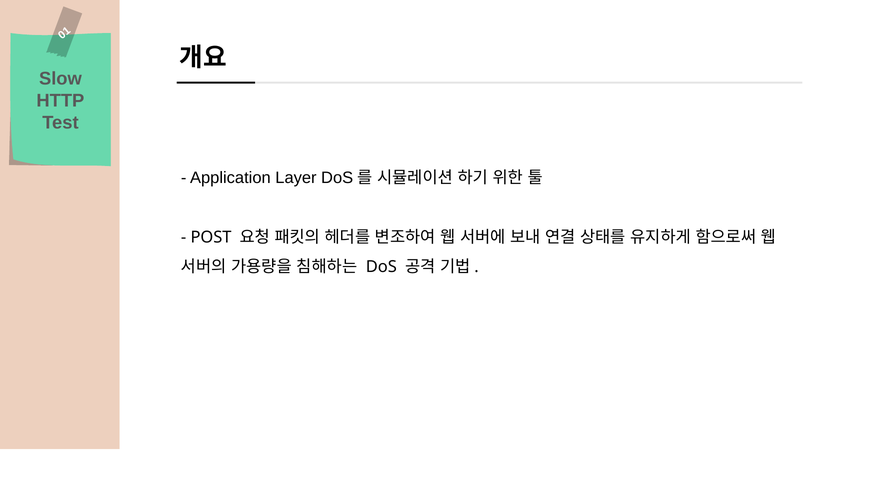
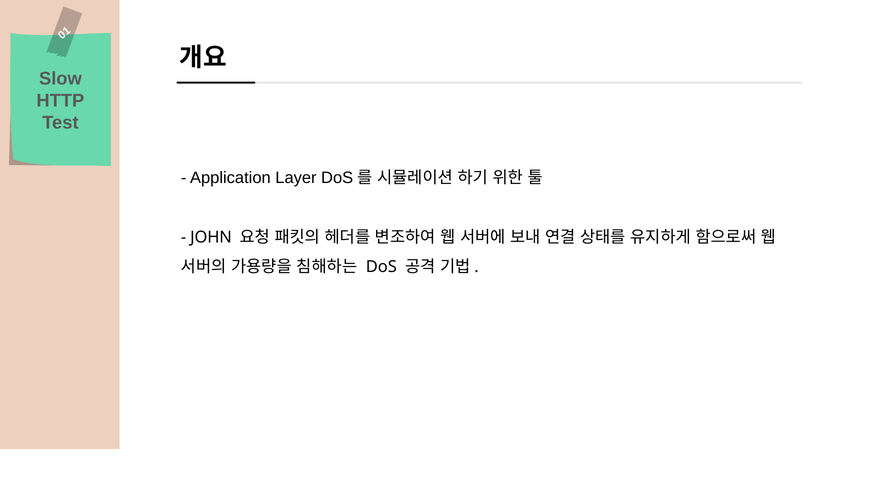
POST: POST -> JOHN (211, 237)
